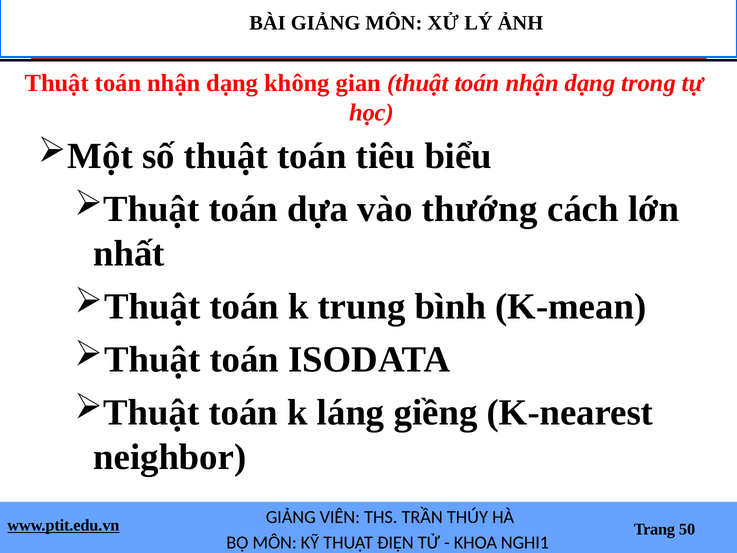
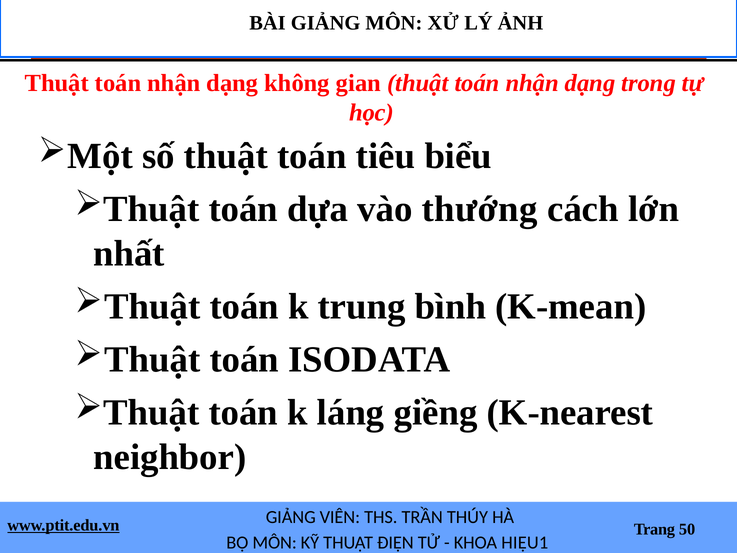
NGHI1: NGHI1 -> HIỆU1 (525, 543)
